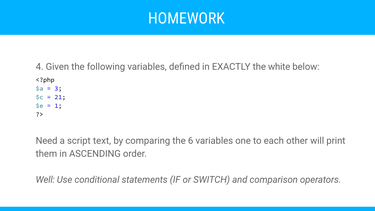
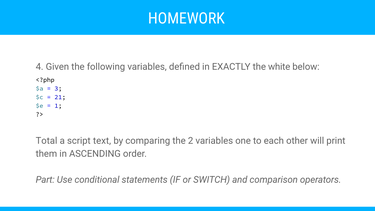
Need: Need -> Total (47, 141)
6: 6 -> 2 (191, 141)
Well: Well -> Part (45, 180)
